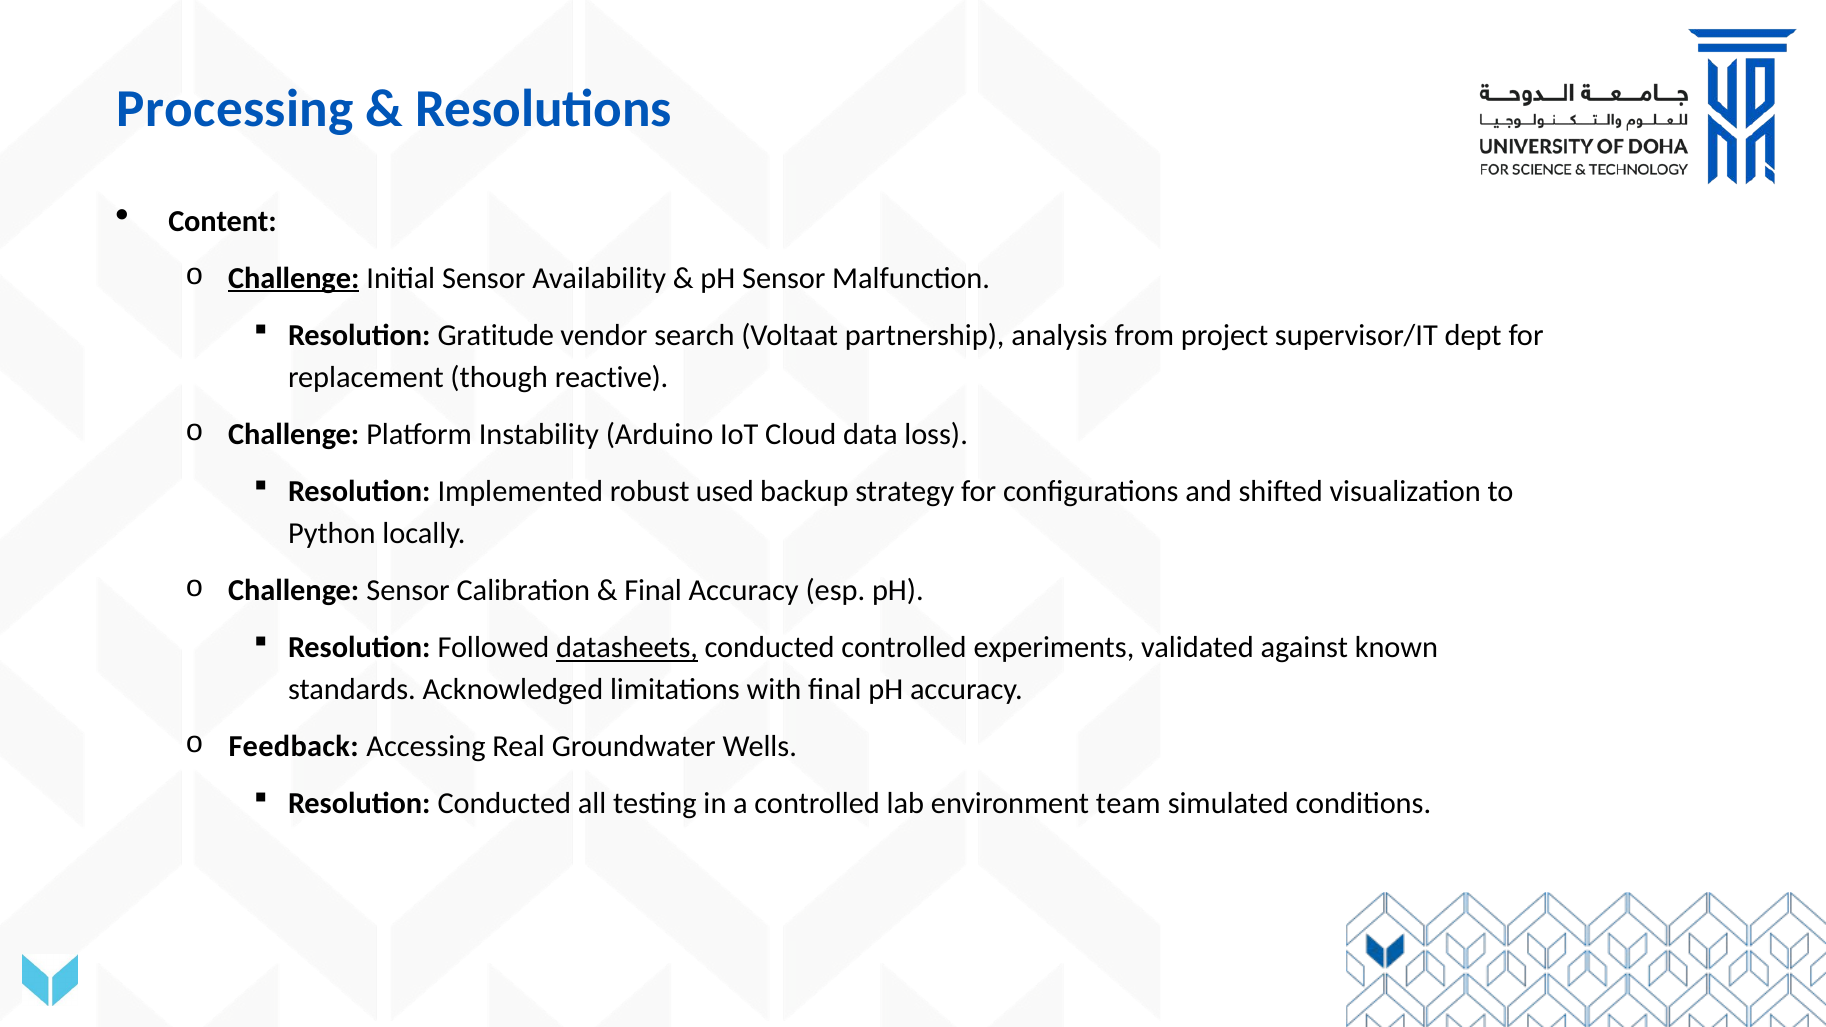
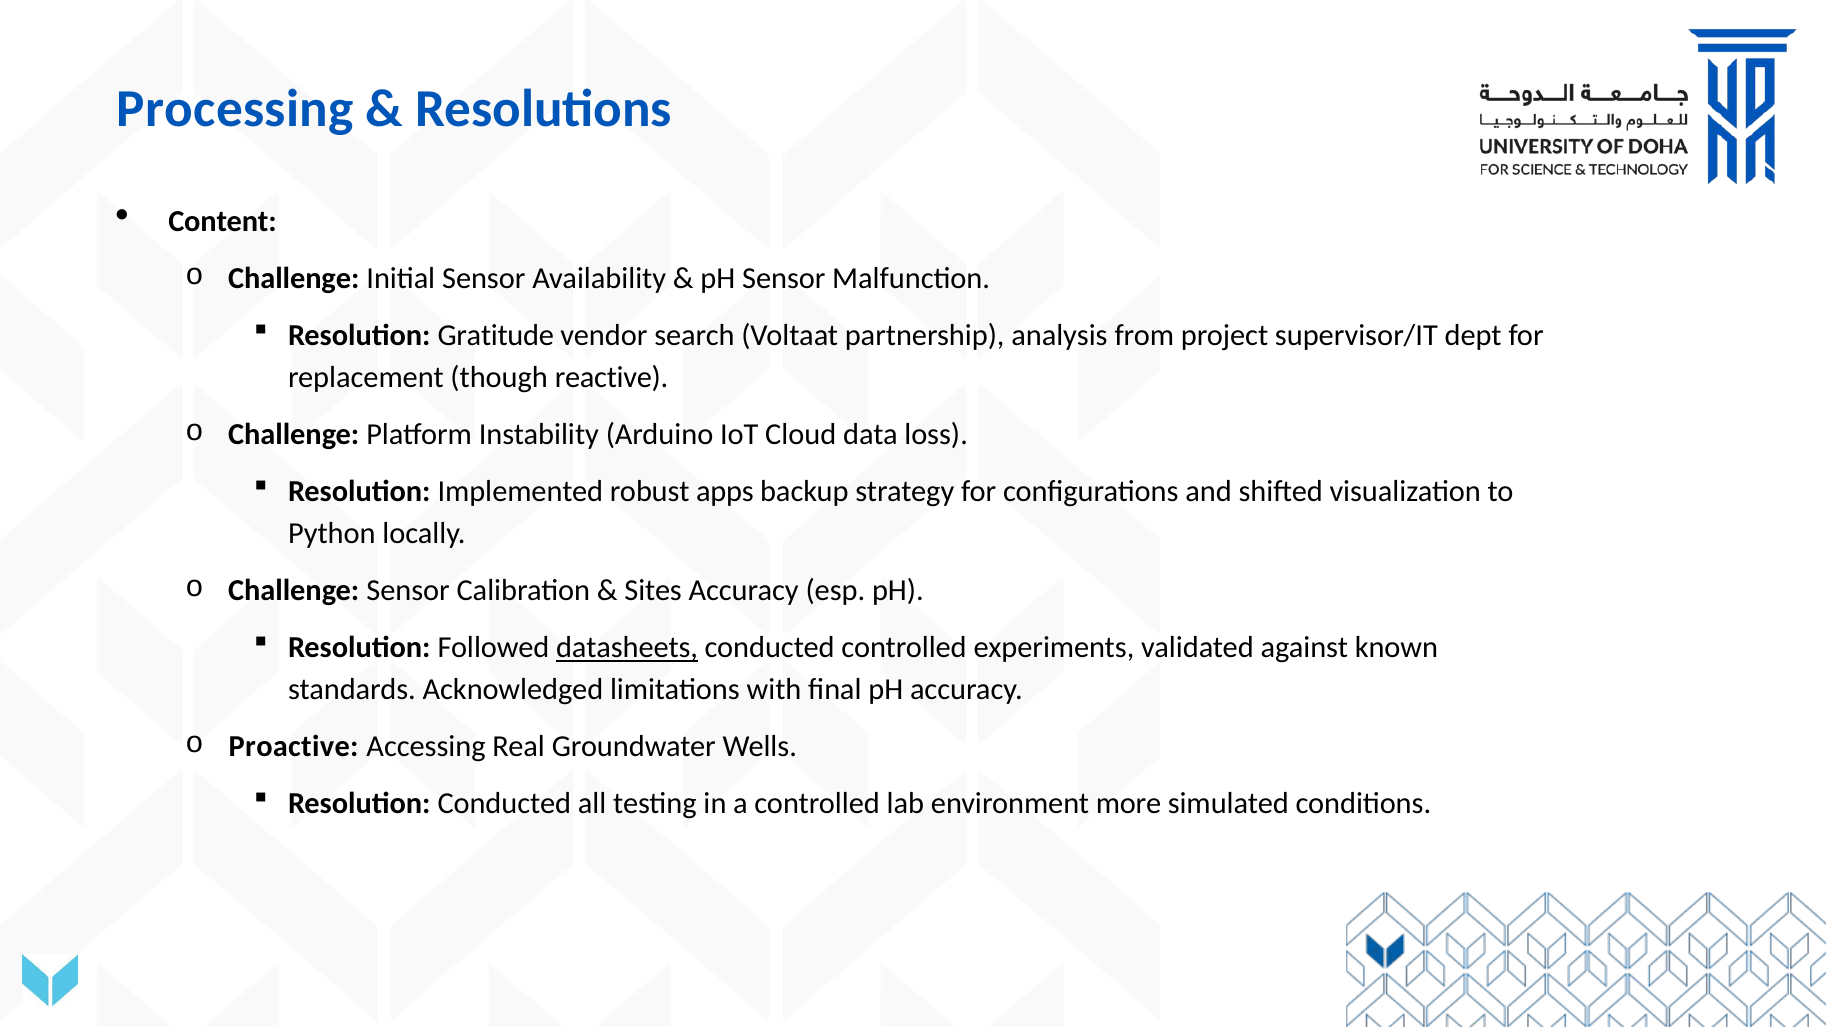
Challenge underline: present -> none (294, 278)
used: used -> apps (725, 492)
Final: Final -> Sites (653, 591)
Feedback: Feedback -> Proactive (294, 747)
team: team -> more (1129, 804)
